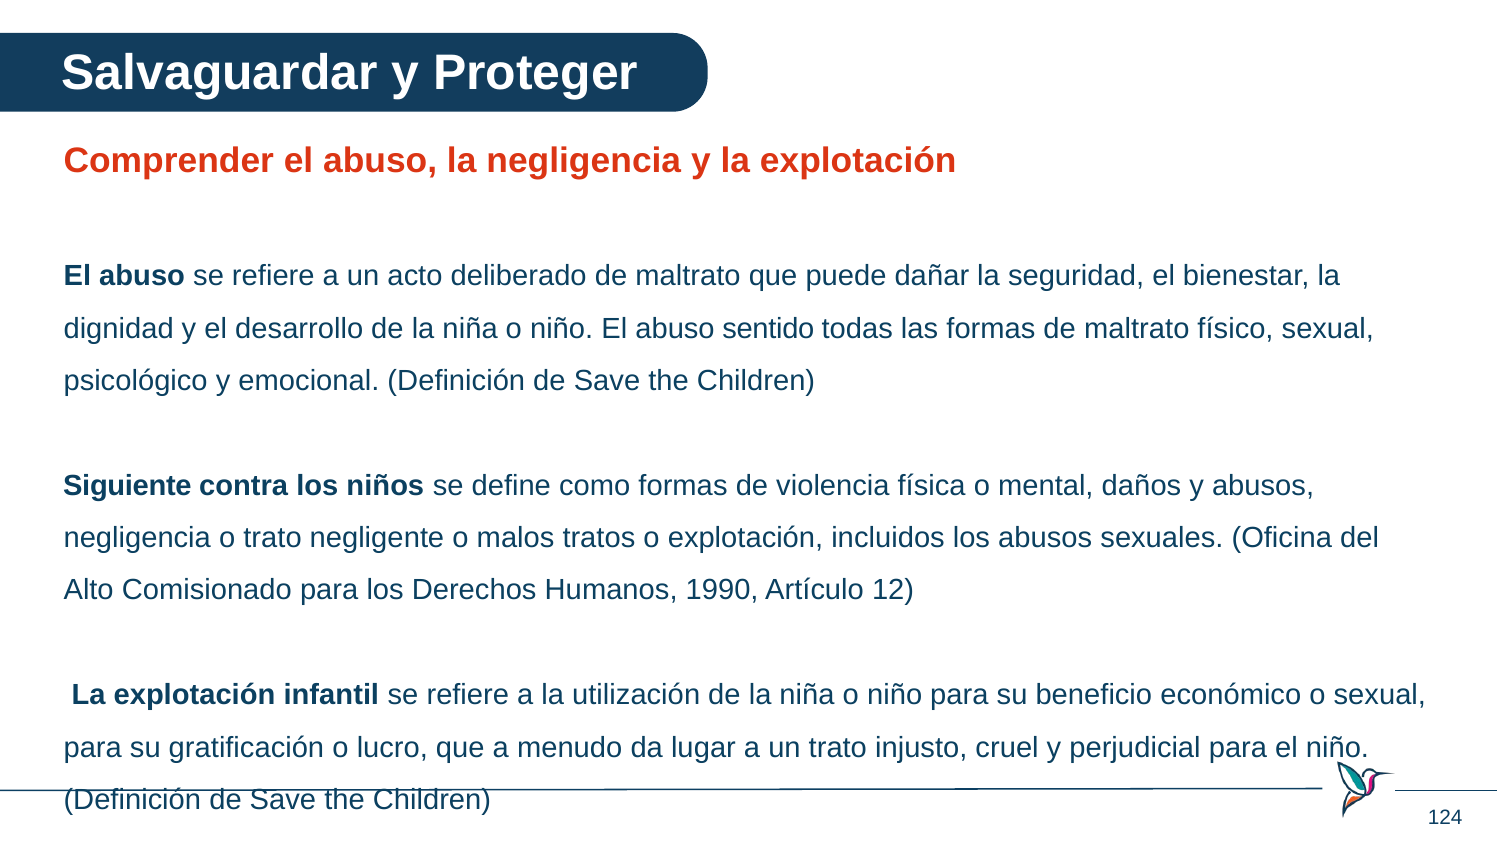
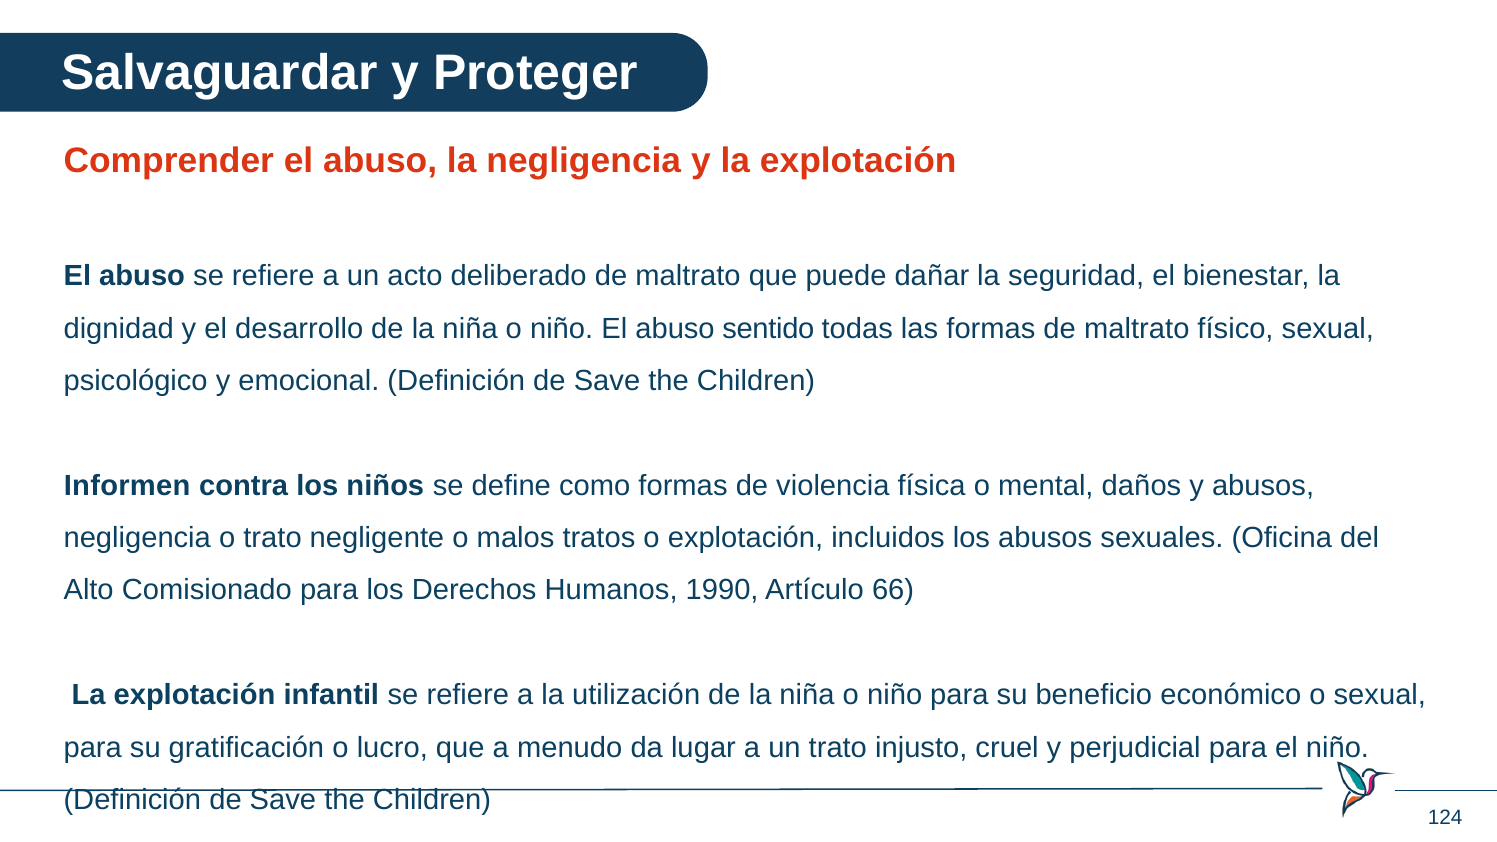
Siguiente: Siguiente -> Informen (127, 486)
12: 12 -> 66 (893, 590)
